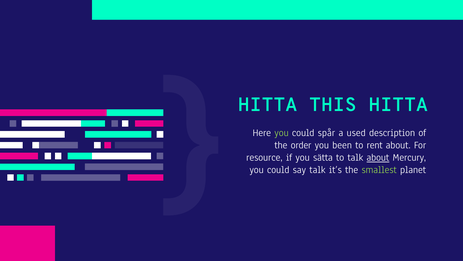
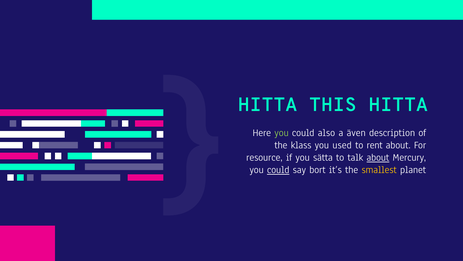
spår: spår -> also (326, 132)
used: used -> även (356, 132)
order: order -> klass (301, 145)
been: been -> used (342, 145)
could underline: none -> present (278, 169)
say talk: talk -> bort (317, 169)
smallest colour: light green -> yellow (379, 169)
